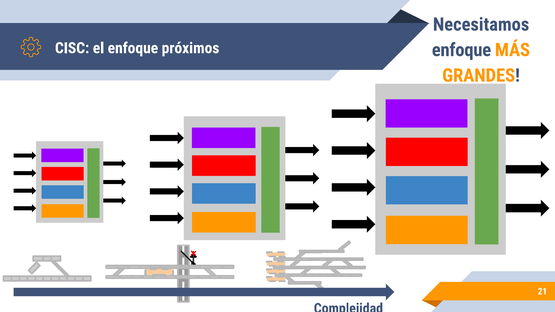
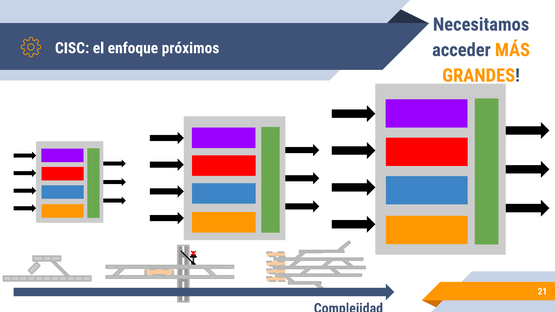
enfoque: enfoque -> acceder (461, 50)
